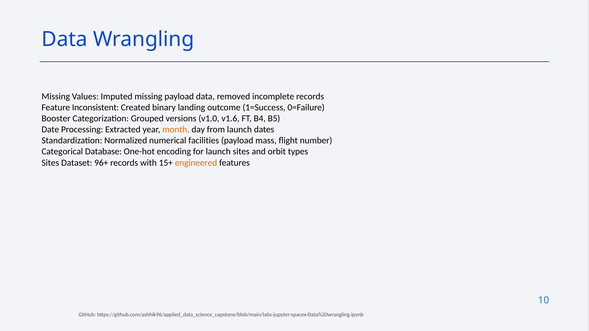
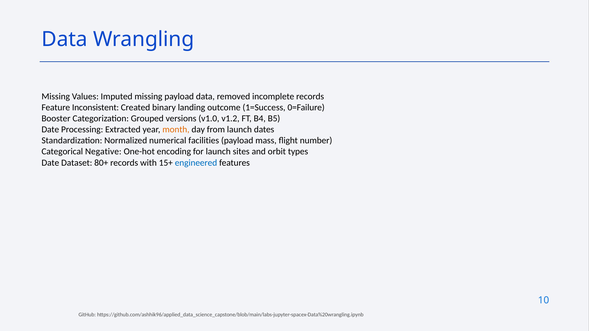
v1.6: v1.6 -> v1.2 (230, 119)
Database: Database -> Negative (103, 152)
Sites: Sites -> Date (50, 163)
96+: 96+ -> 80+ (101, 163)
engineered colour: orange -> blue (196, 163)
